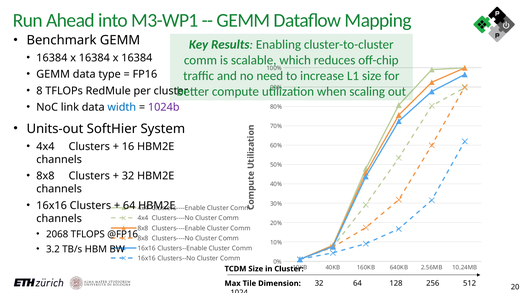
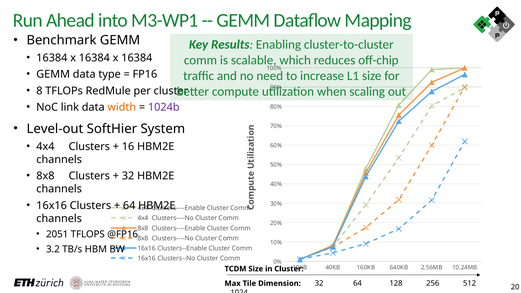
width colour: blue -> orange (122, 107)
Units-out: Units-out -> Level-out (55, 129)
2068: 2068 -> 2051 (57, 234)
